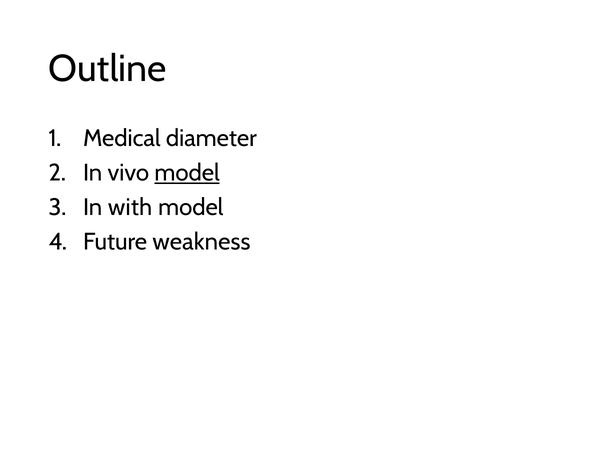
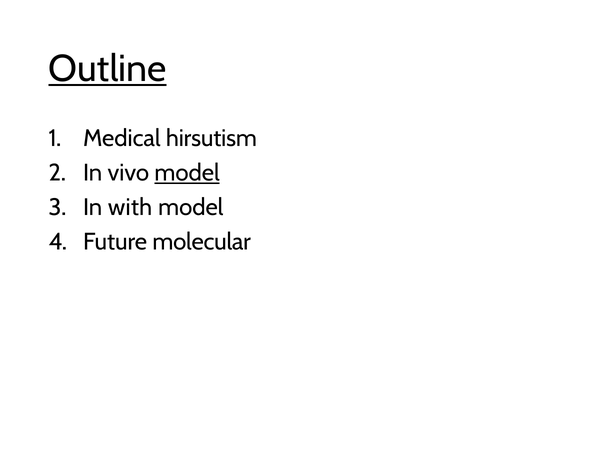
Outline underline: none -> present (107, 69)
diameter: diameter -> hirsutism (211, 139)
weakness: weakness -> molecular (202, 242)
